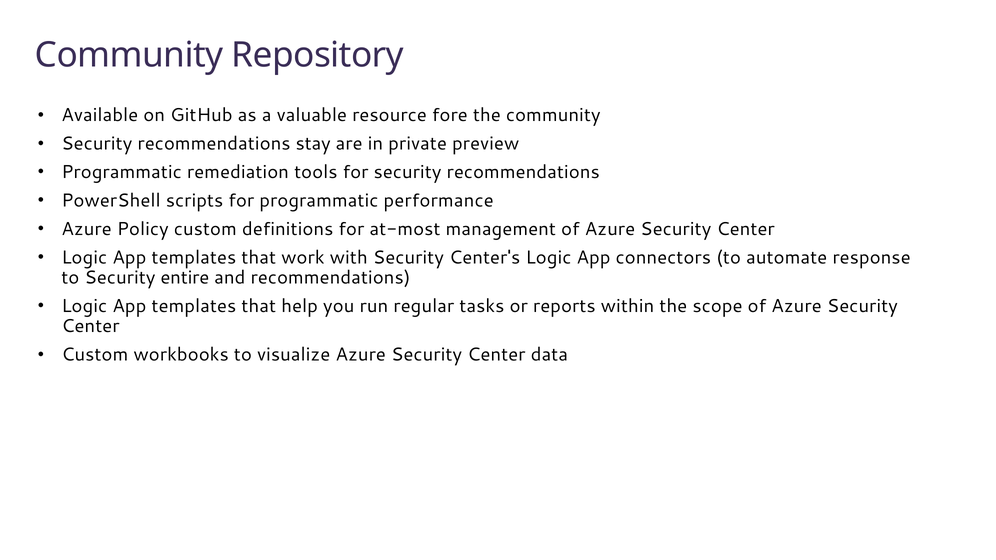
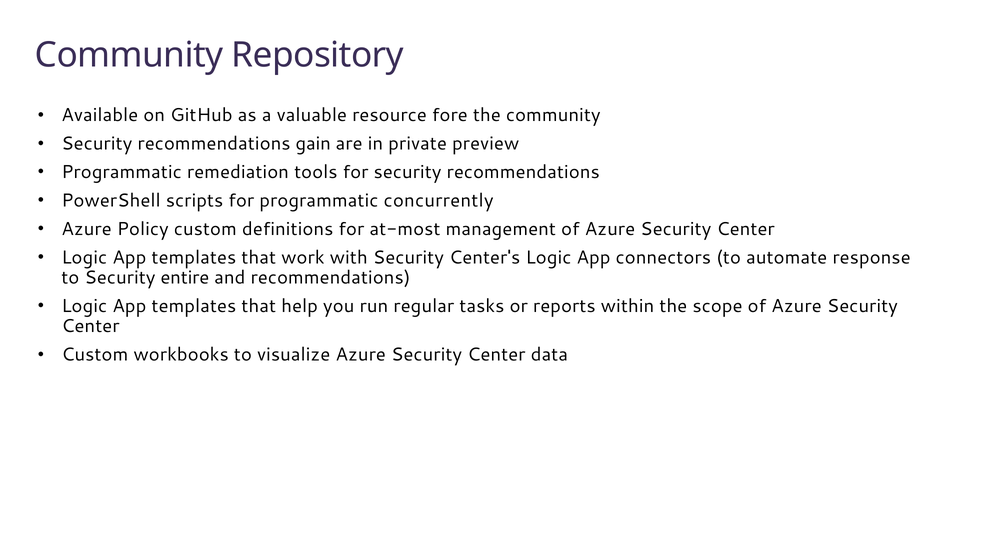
stay: stay -> gain (313, 144)
performance: performance -> concurrently (439, 201)
